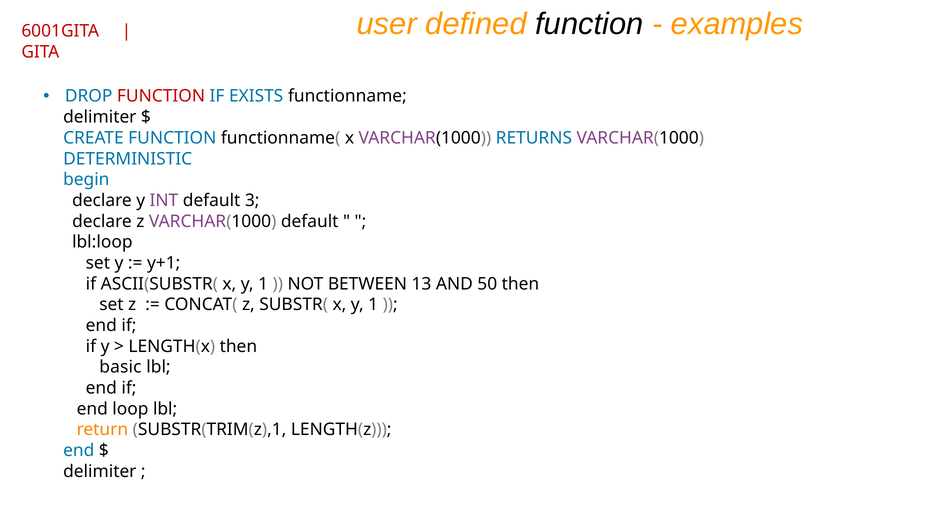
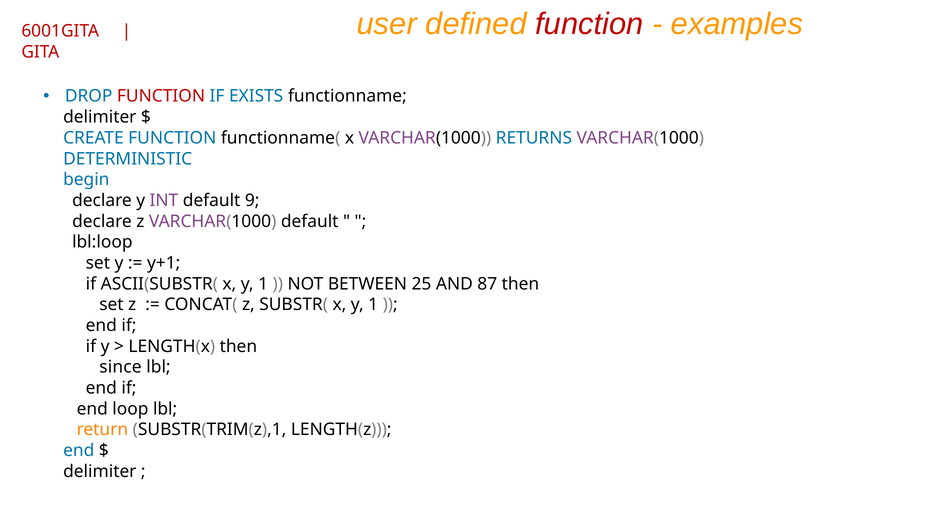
function colour: black -> red (589, 24)
3: 3 -> 9 (252, 200)
13: 13 -> 25 (421, 284)
50: 50 -> 87 (487, 284)
basic: basic -> since (120, 367)
